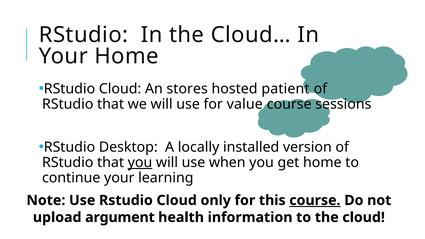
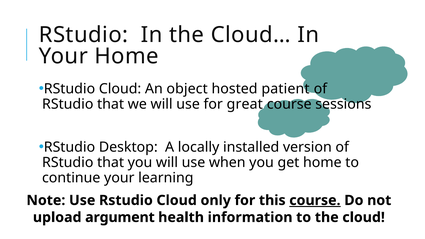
stores: stores -> object (187, 89)
value: value -> great (245, 104)
you underline: present -> none (140, 162)
